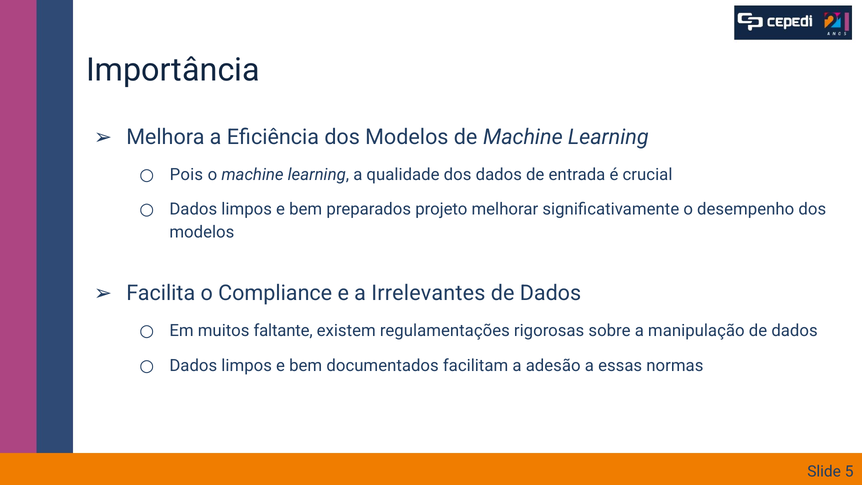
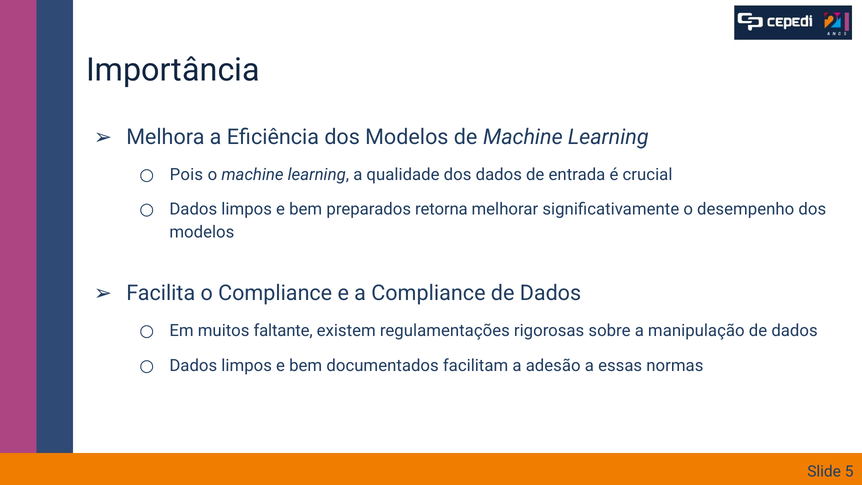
projeto: projeto -> retorna (441, 209)
a Irrelevantes: Irrelevantes -> Compliance (428, 293)
